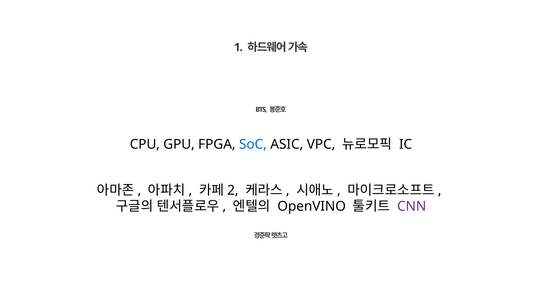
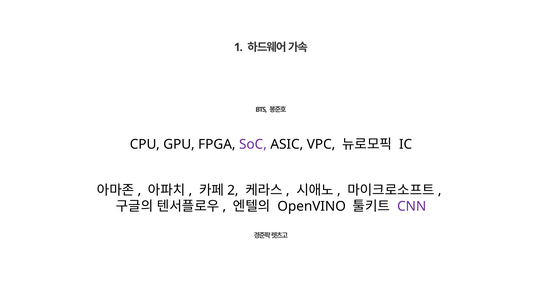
SoC colour: blue -> purple (253, 144)
